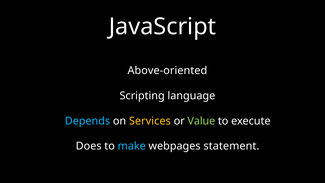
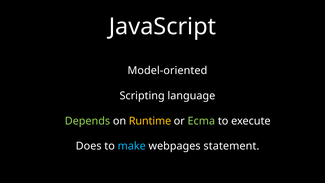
Above-oriented: Above-oriented -> Model-oriented (167, 70)
Depends colour: light blue -> light green (87, 121)
Services: Services -> Runtime (150, 121)
Value: Value -> Ecma (201, 121)
